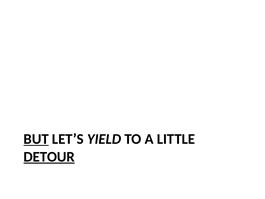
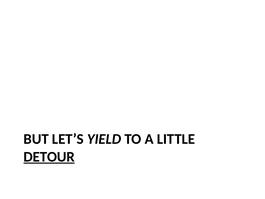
BUT underline: present -> none (36, 139)
